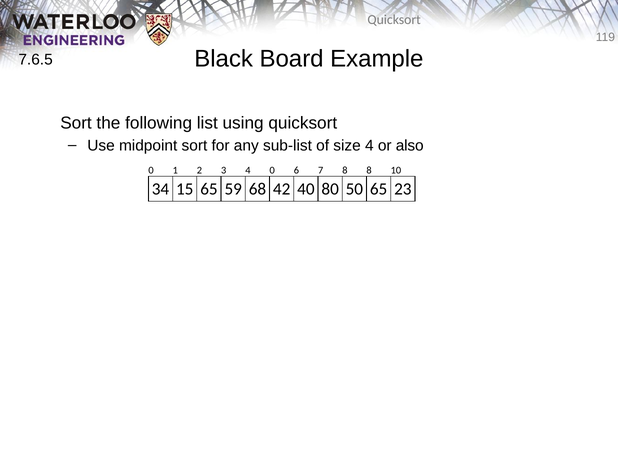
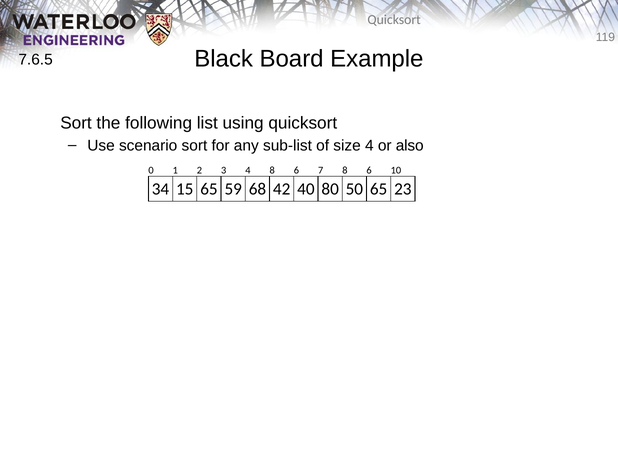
midpoint: midpoint -> scenario (148, 145)
4 0: 0 -> 8 (272, 170)
7 8 8: 8 -> 6 (369, 170)
